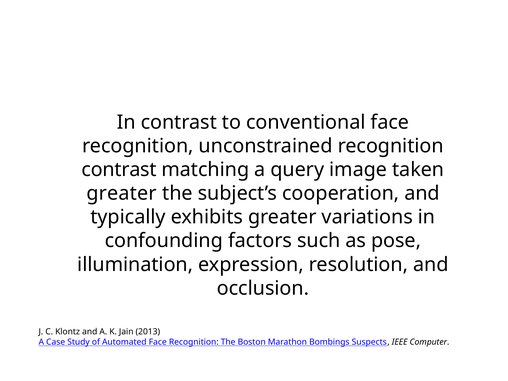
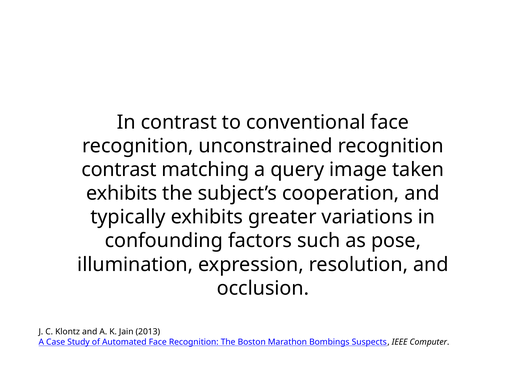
greater: greater -> exhibits (122, 193)
